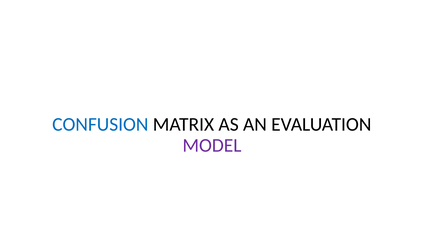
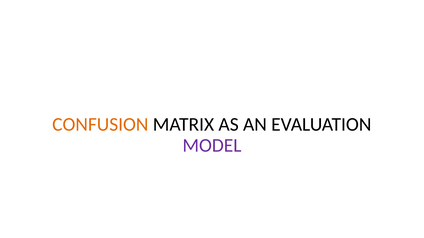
CONFUSION colour: blue -> orange (100, 125)
